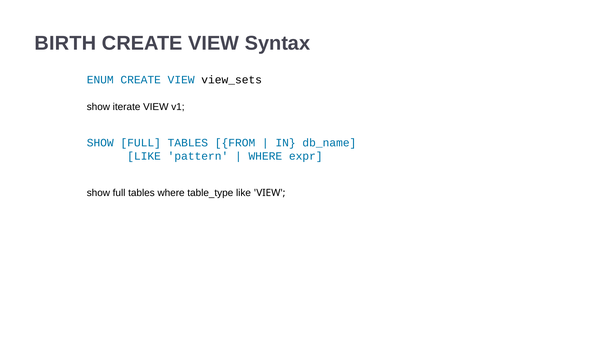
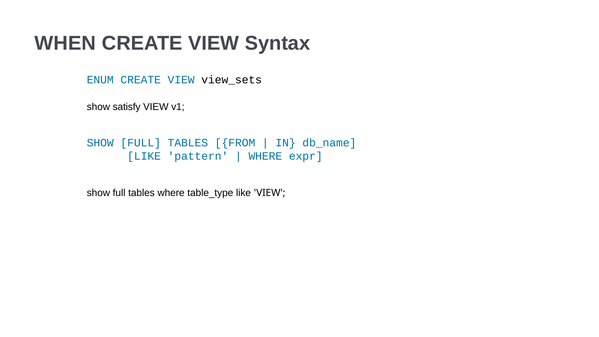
BIRTH: BIRTH -> WHEN (65, 43)
iterate: iterate -> satisfy (127, 107)
